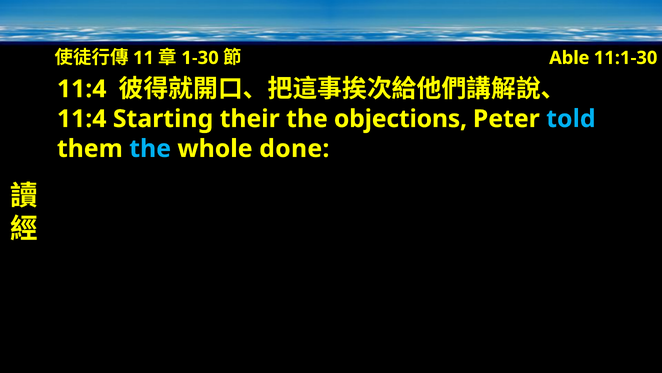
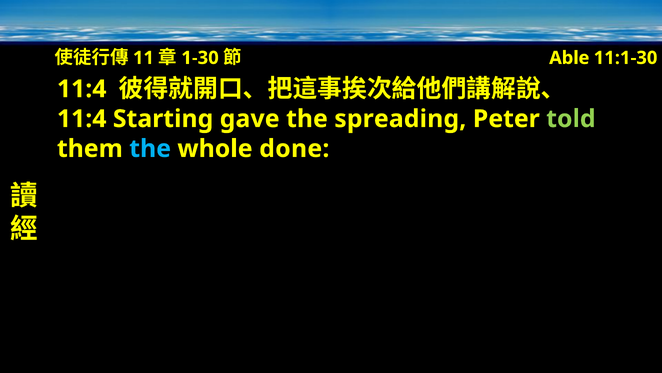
their: their -> gave (250, 119)
objections: objections -> spreading (400, 119)
told colour: light blue -> light green (571, 119)
